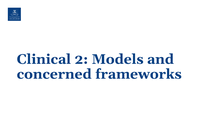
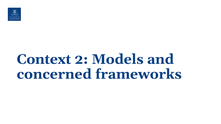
Clinical: Clinical -> Context (44, 59)
